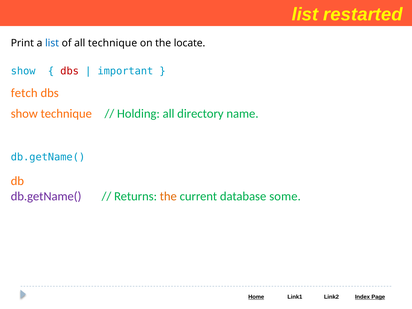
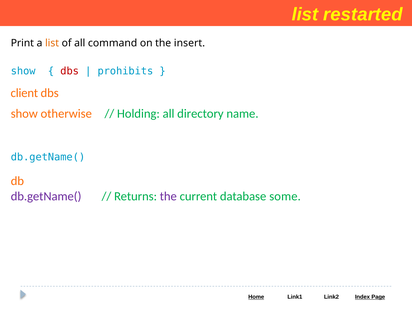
list colour: blue -> orange (52, 43)
all technique: technique -> command (113, 43)
locate: locate -> insert (189, 43)
important: important -> prohibits (125, 71)
fetch: fetch -> client (24, 93)
show technique: technique -> otherwise (66, 114)
the colour: orange -> purple (168, 196)
